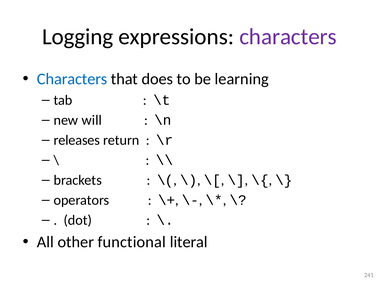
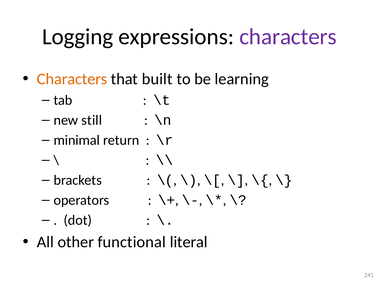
Characters colour: blue -> orange (72, 79)
does: does -> built (157, 79)
will: will -> still (92, 120)
releases: releases -> minimal (77, 140)
